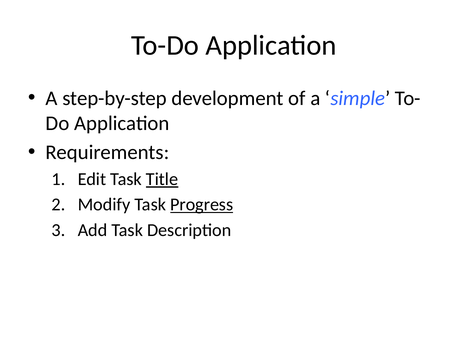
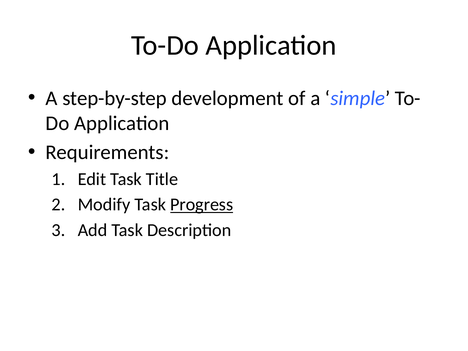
Title underline: present -> none (162, 179)
